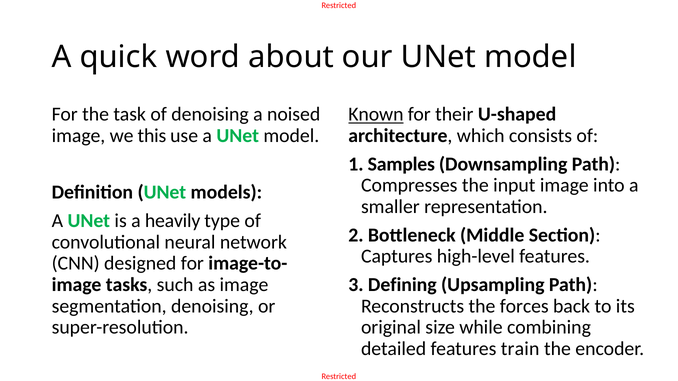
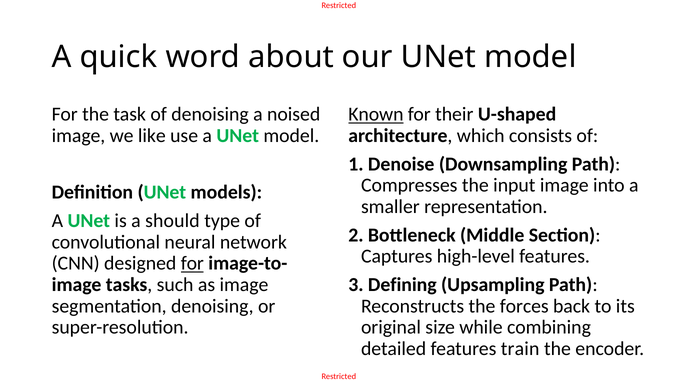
this: this -> like (152, 136)
Samples: Samples -> Denoise (401, 164)
heavily: heavily -> should (172, 221)
for underline: none -> present (192, 264)
